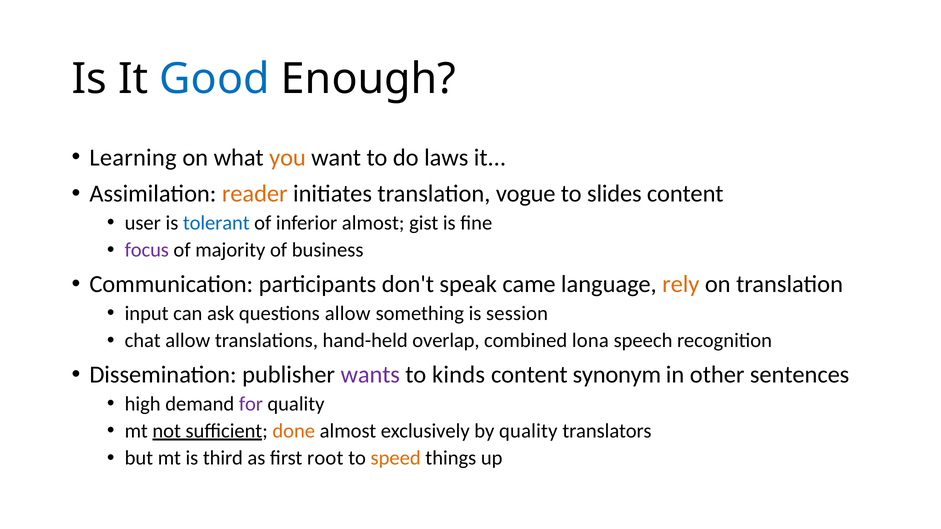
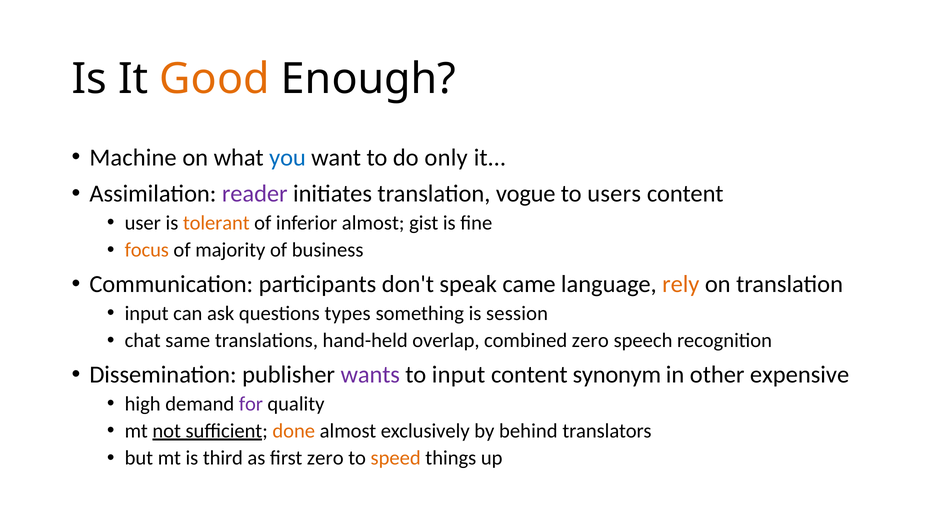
Good colour: blue -> orange (215, 79)
Learning: Learning -> Machine (133, 158)
you colour: orange -> blue (287, 158)
laws: laws -> only (446, 158)
reader colour: orange -> purple (255, 194)
slides: slides -> users (614, 194)
tolerant colour: blue -> orange (216, 223)
focus colour: purple -> orange (147, 250)
questions allow: allow -> types (348, 314)
chat allow: allow -> same (188, 341)
combined lona: lona -> zero (590, 341)
to kinds: kinds -> input (459, 375)
sentences: sentences -> expensive (800, 375)
by quality: quality -> behind (528, 431)
first root: root -> zero (325, 458)
